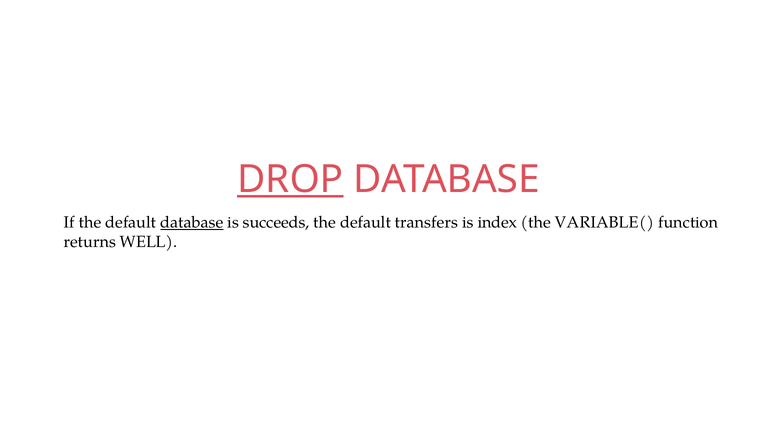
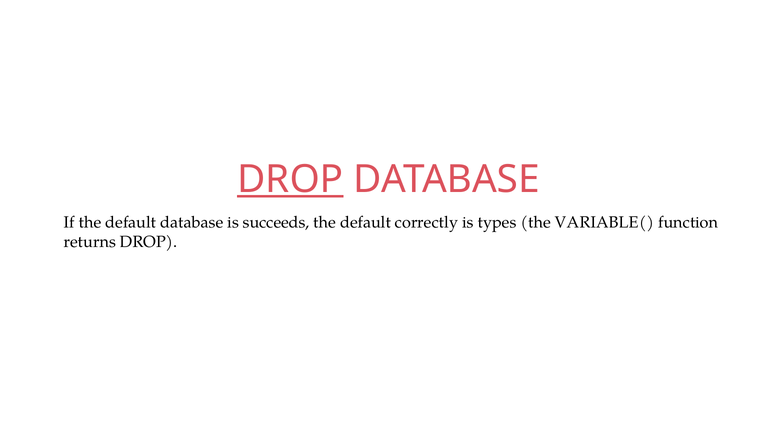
database underline: present -> none (192, 223)
transfers: transfers -> correctly (426, 223)
index: index -> types (497, 223)
returns WELL: WELL -> DROP (149, 242)
